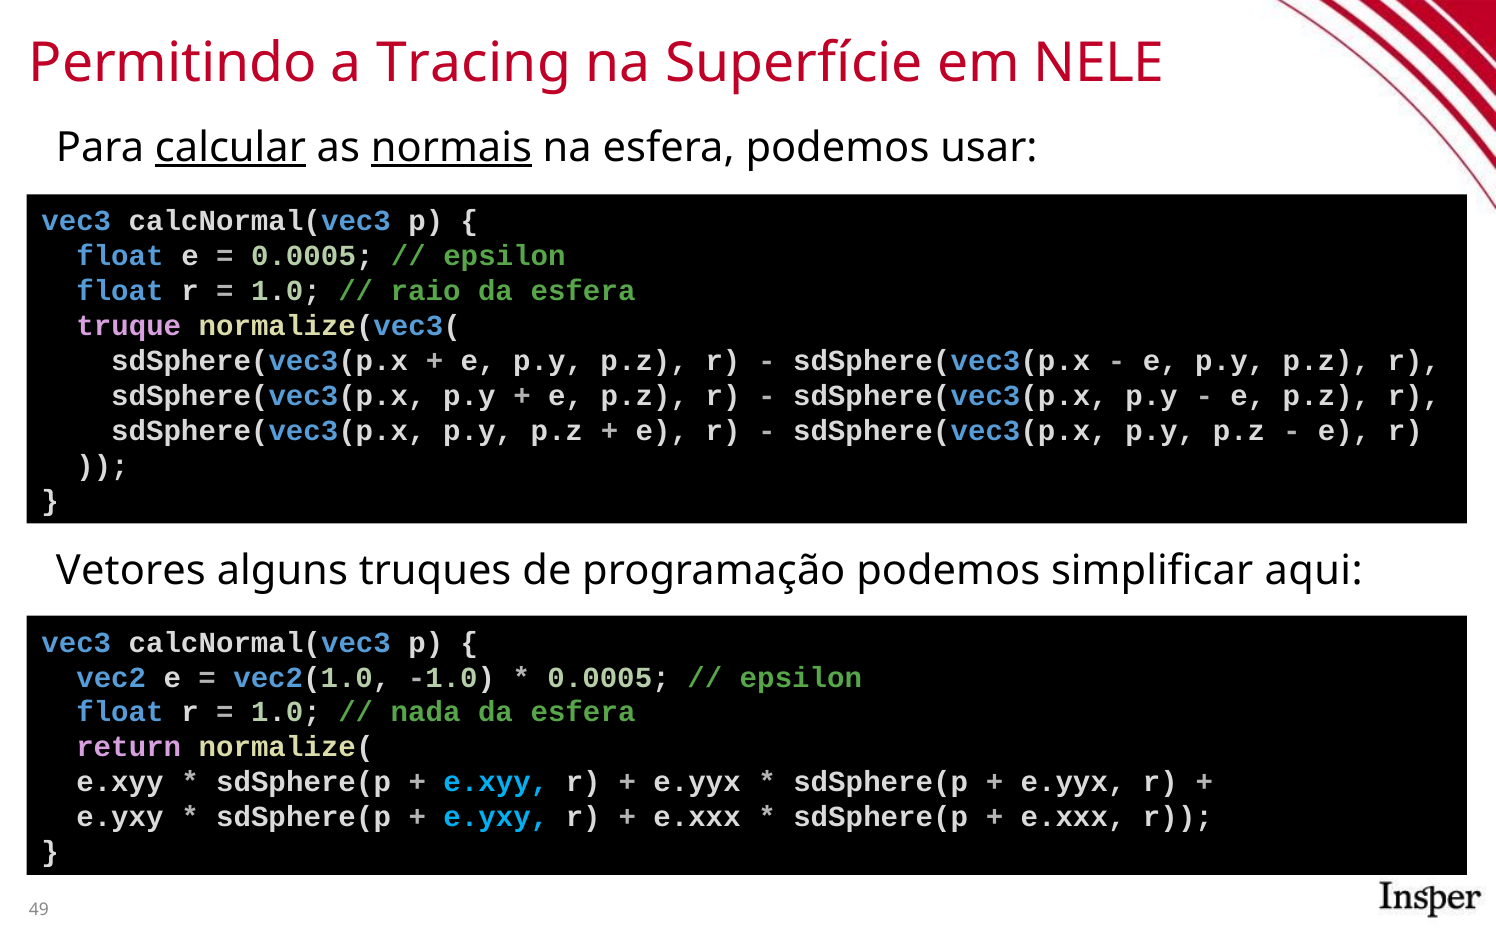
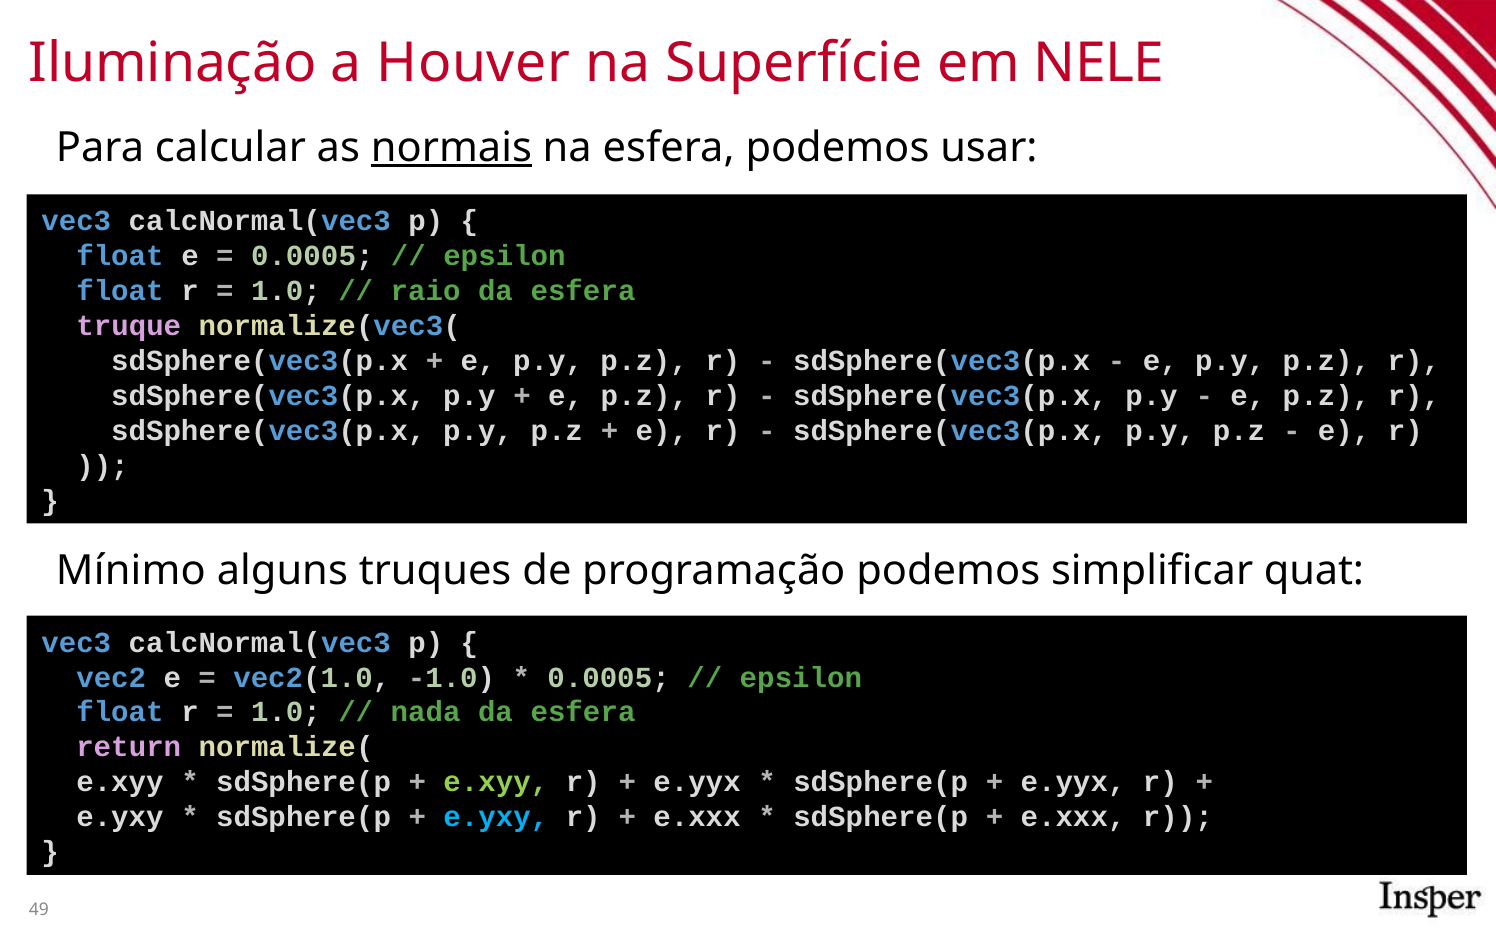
Permitindo: Permitindo -> Iluminação (173, 63)
Tracing: Tracing -> Houver (473, 63)
calcular underline: present -> none (230, 148)
Vetores: Vetores -> Mínimo (131, 570)
aqui: aqui -> quat (1314, 570)
e.xyy colour: light blue -> light green (496, 782)
